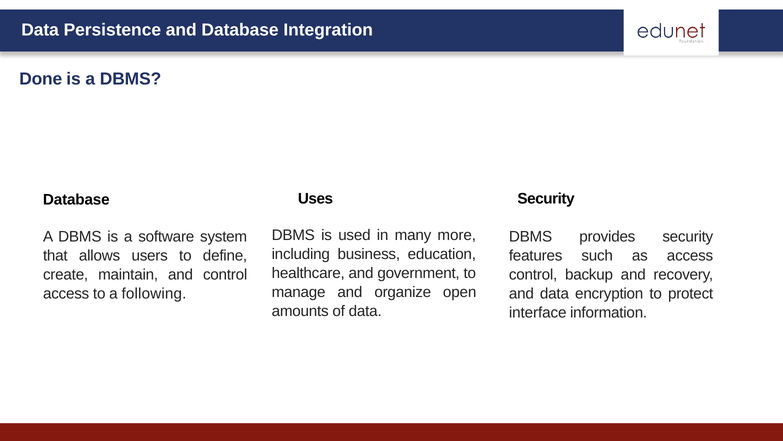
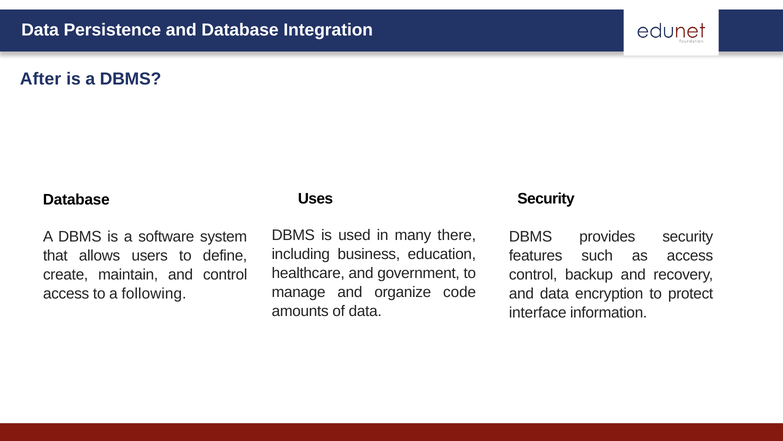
Done: Done -> After (41, 79)
more: more -> there (457, 235)
open: open -> code (460, 292)
